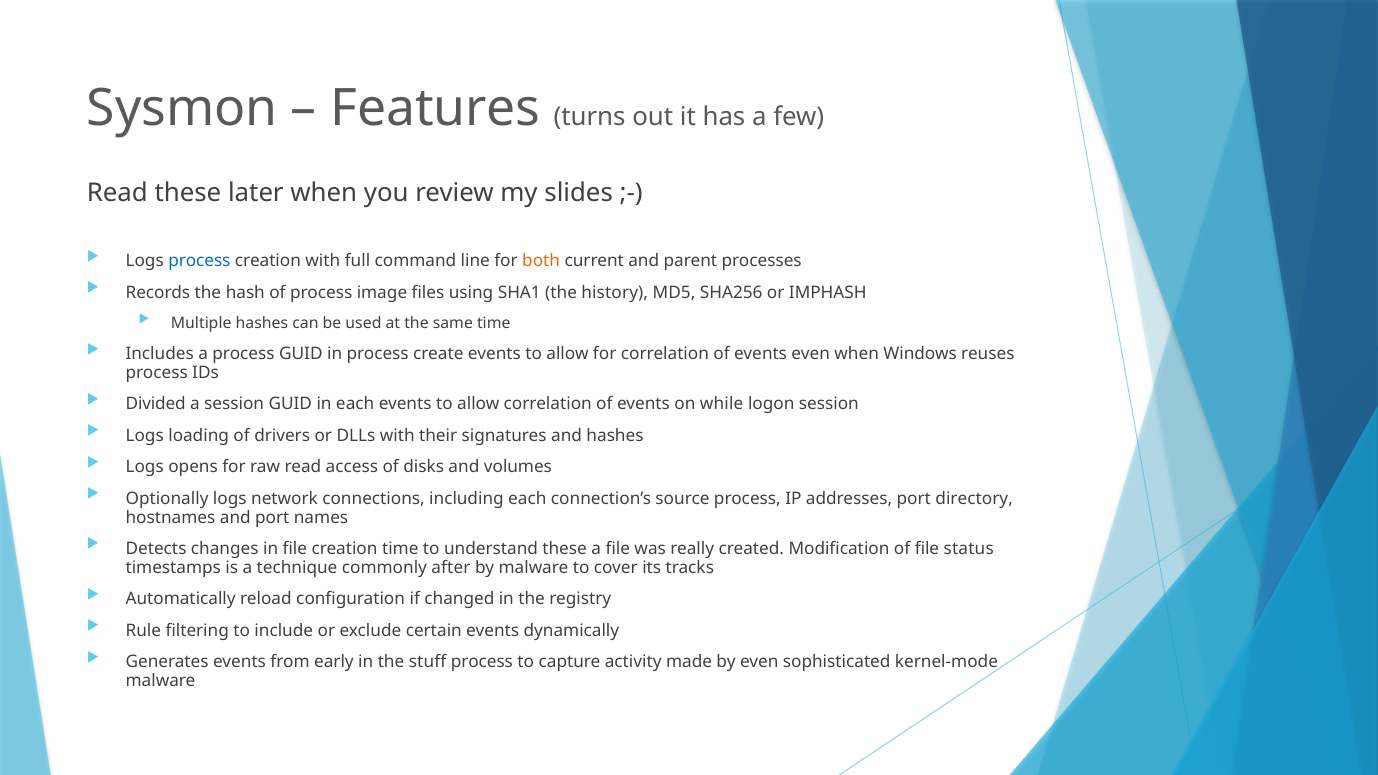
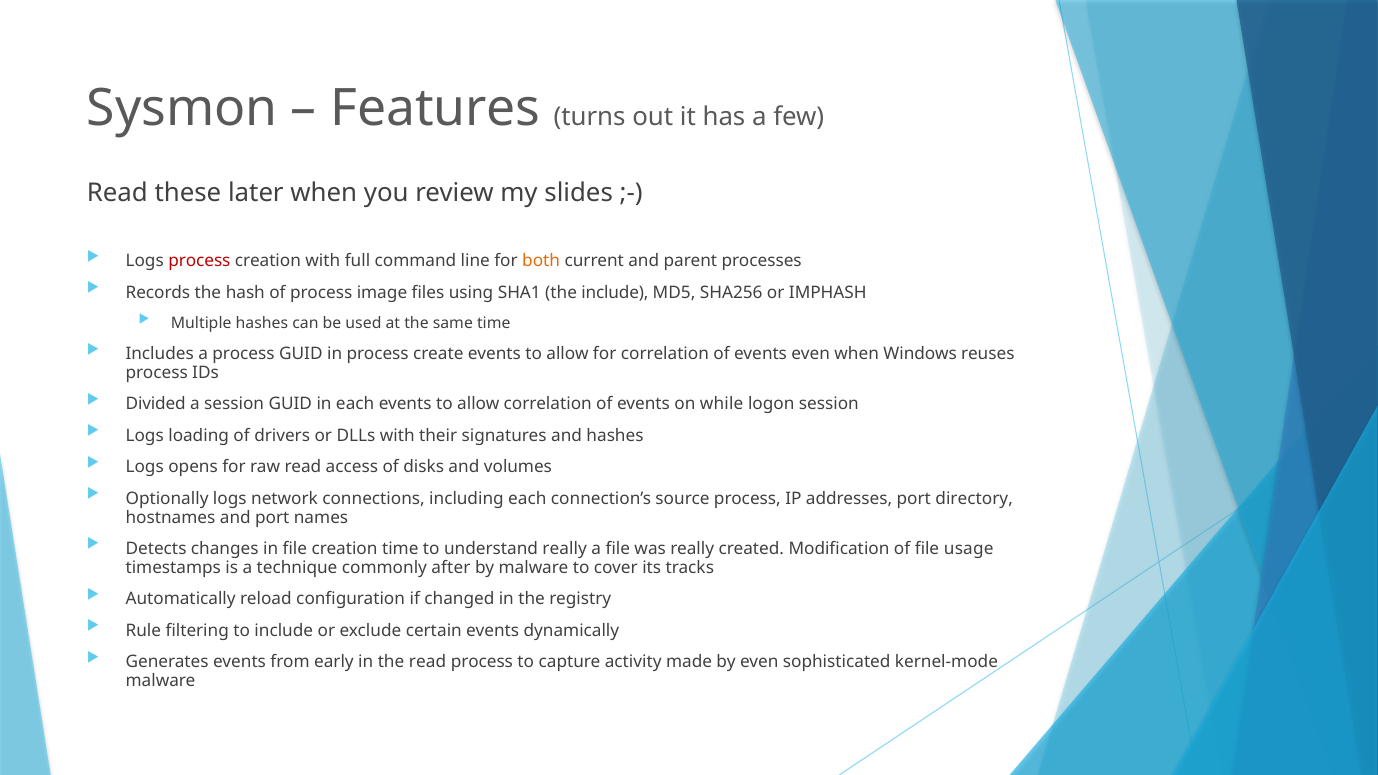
process colour: blue -> red (199, 261)
the history: history -> include (615, 293)
understand these: these -> really (565, 549)
status: status -> usage (969, 549)
the stuff: stuff -> read (428, 662)
